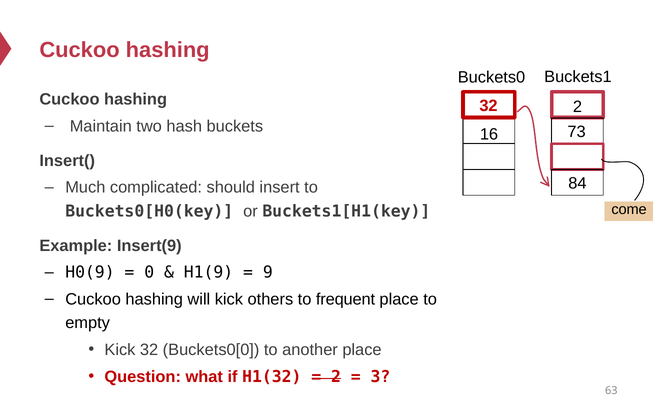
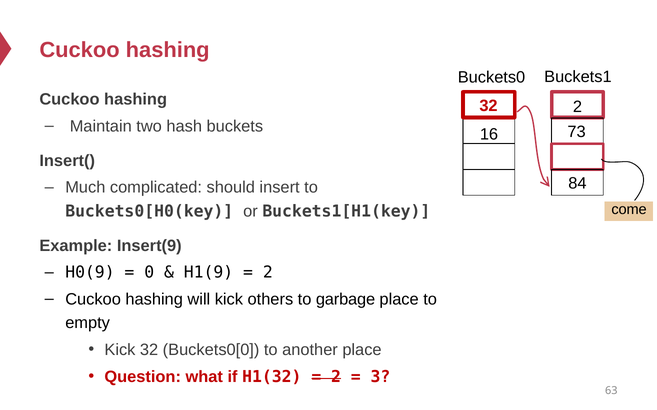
9: 9 -> 2 (268, 273)
frequent: frequent -> garbage (346, 300)
